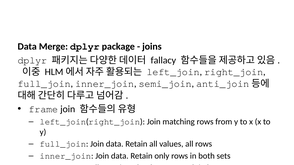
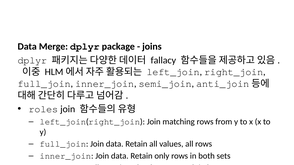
frame: frame -> roles (43, 109)
